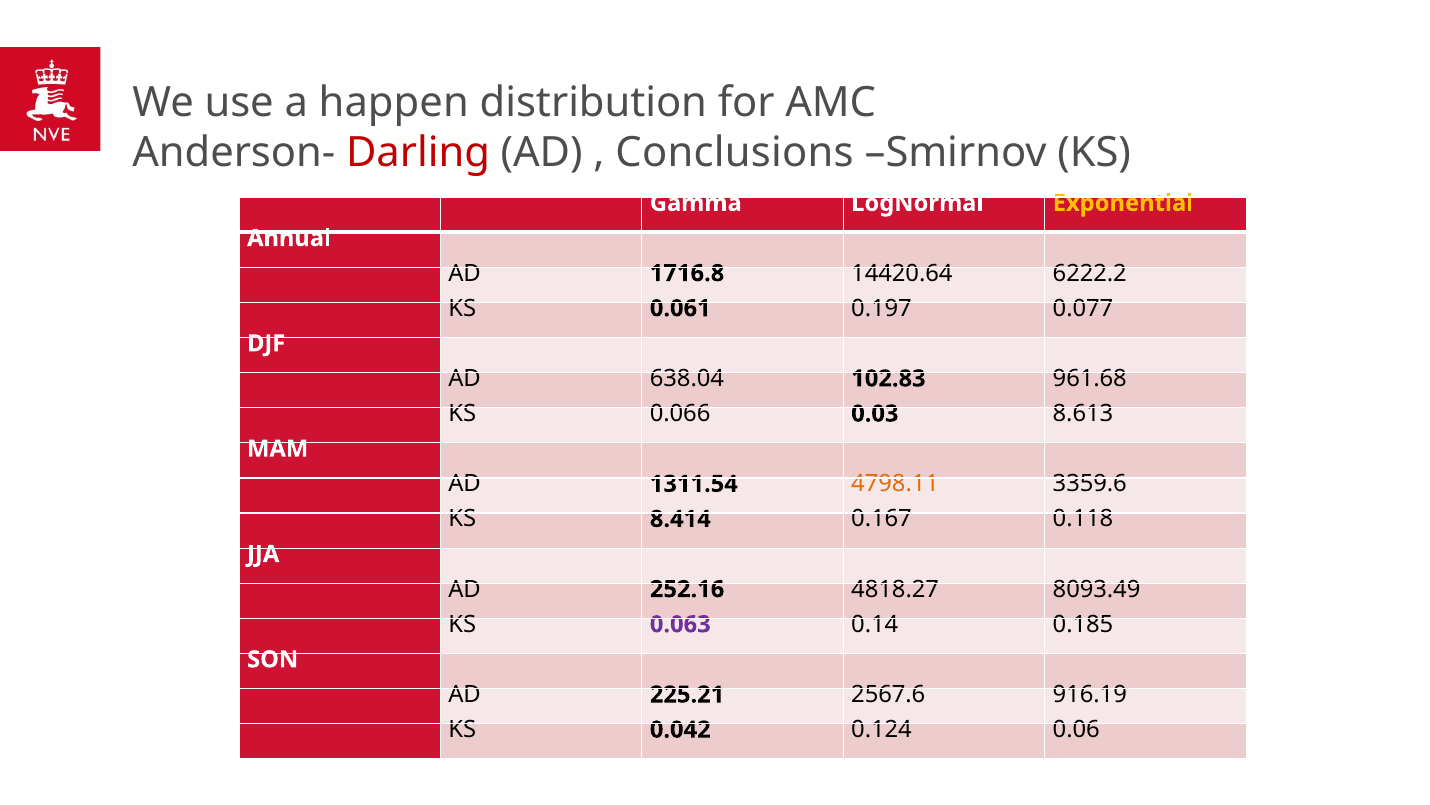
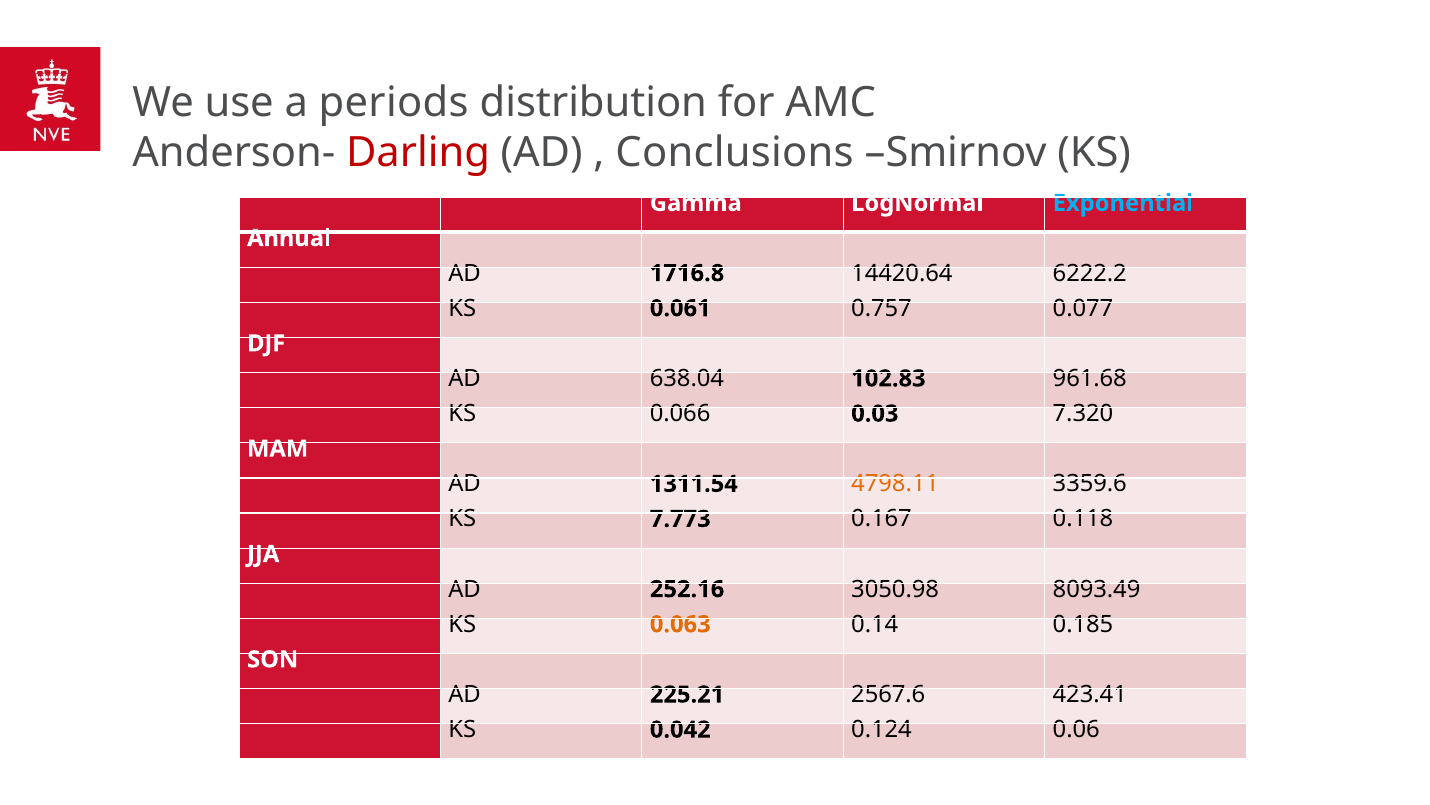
happen: happen -> periods (394, 102)
Exponential colour: yellow -> light blue (1123, 203)
0.197: 0.197 -> 0.757 (882, 308)
8.613: 8.613 -> 7.320 (1083, 413)
8.414: 8.414 -> 7.773 (680, 519)
4818.27: 4818.27 -> 3050.98 (895, 589)
0.063 colour: purple -> orange (680, 624)
916.19: 916.19 -> 423.41 (1090, 694)
